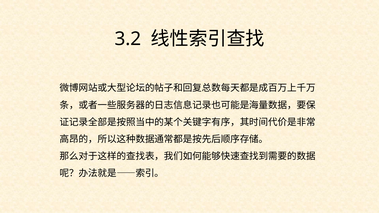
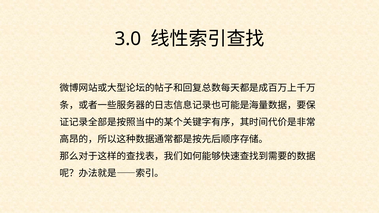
3.2: 3.2 -> 3.0 (128, 39)
